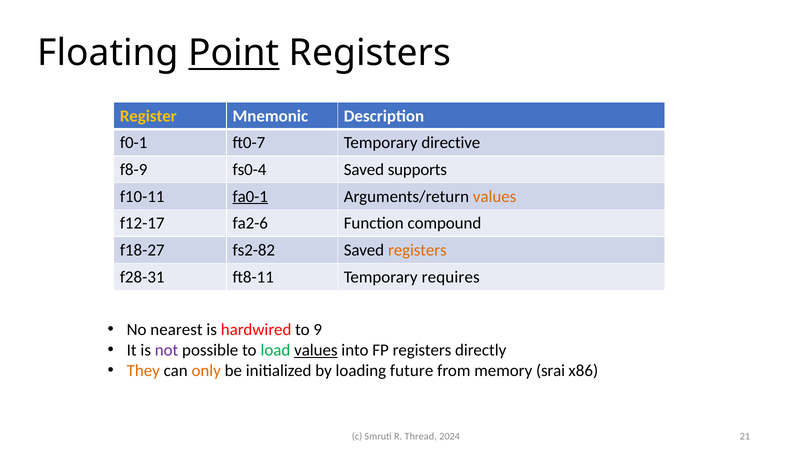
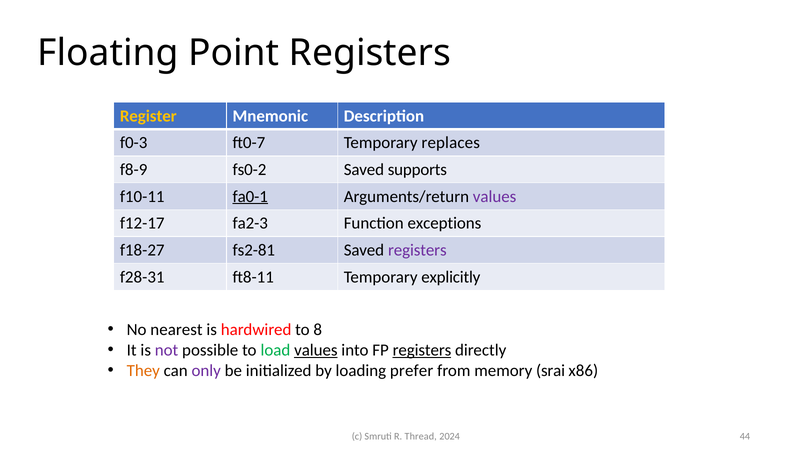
Point underline: present -> none (234, 53)
f0-1: f0-1 -> f0-3 (134, 143)
directive: directive -> replaces (451, 143)
fs0-4: fs0-4 -> fs0-2 (249, 170)
values colour: orange -> purple (495, 196)
fa2-6: fa2-6 -> fa2-3 (250, 223)
compound: compound -> exceptions (444, 223)
fs2-82: fs2-82 -> fs2-81 (254, 250)
registers colour: orange -> purple (417, 250)
requires: requires -> explicitly (451, 277)
9: 9 -> 8 (318, 330)
registers underline: none -> present (422, 350)
only colour: orange -> purple (206, 370)
future: future -> prefer (412, 370)
21: 21 -> 44 (745, 436)
